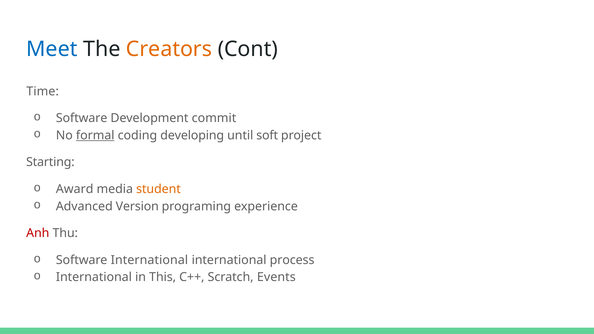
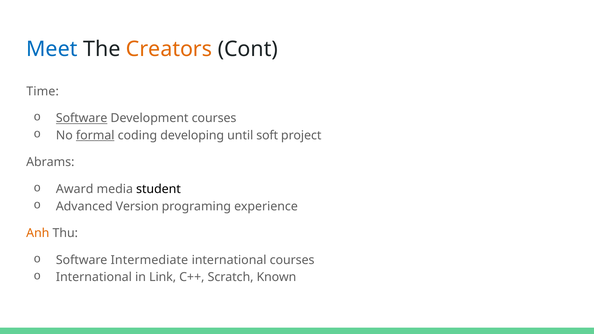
Software underline: none -> present (82, 118)
Development commit: commit -> courses (214, 118)
Starting: Starting -> Abrams (50, 162)
student colour: orange -> black (158, 189)
Anh colour: red -> orange (38, 233)
Software International: International -> Intermediate (149, 260)
international process: process -> courses (292, 260)
This: This -> Link (163, 277)
Events: Events -> Known (276, 277)
